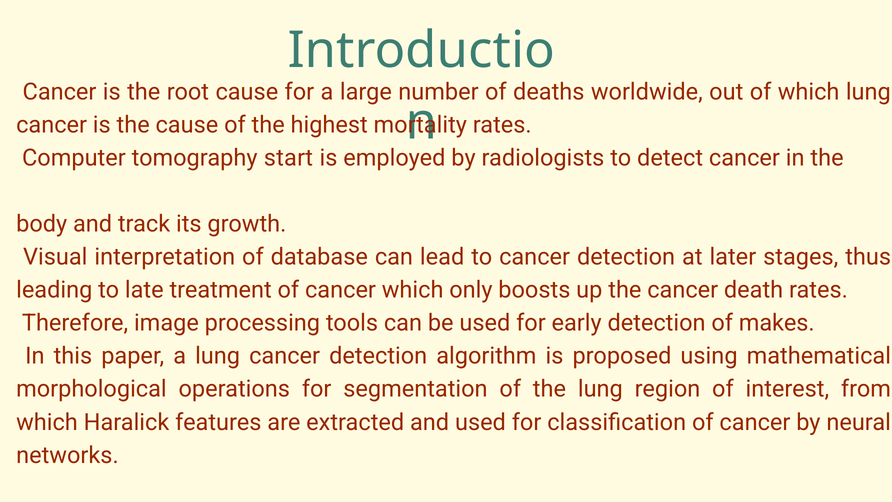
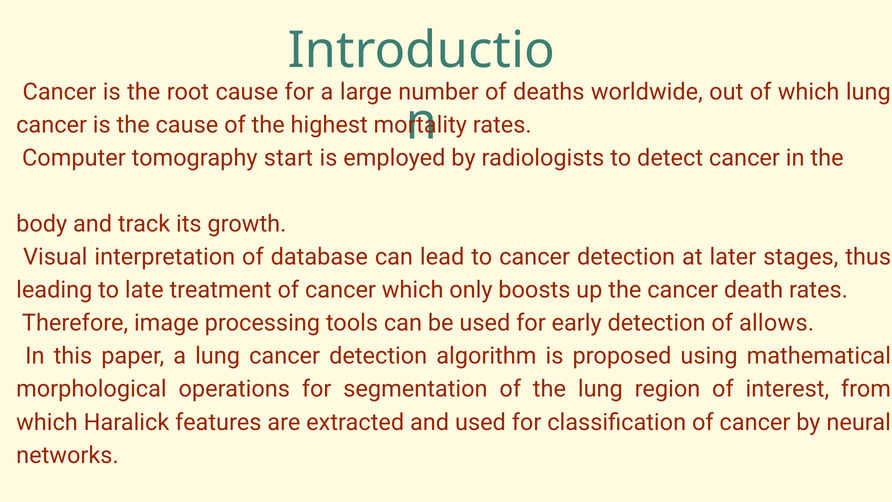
makes: makes -> allows (777, 323)
